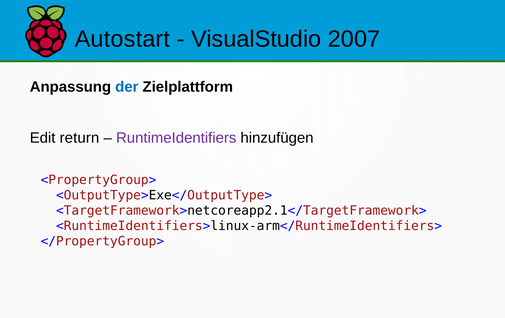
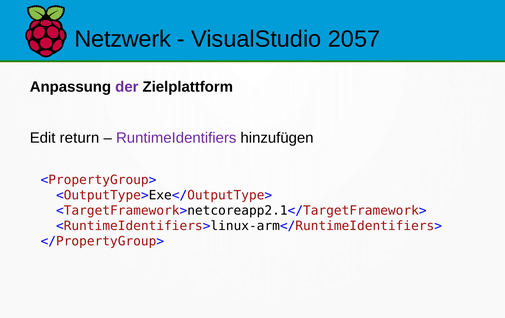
Autostart: Autostart -> Netzwerk (123, 39)
2007: 2007 -> 2057 (354, 39)
der colour: blue -> purple (127, 87)
